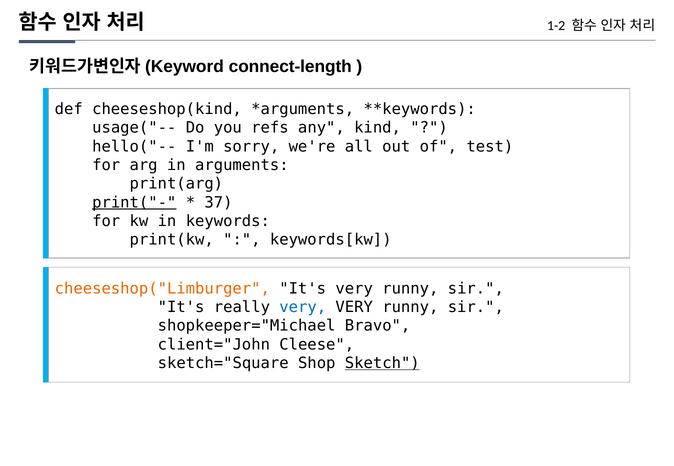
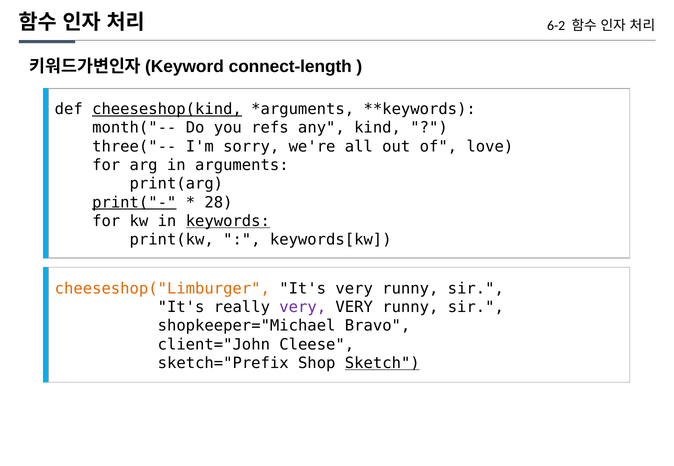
1-2: 1-2 -> 6-2 (556, 26)
cheeseshop(kind underline: none -> present (167, 109)
usage("--: usage("-- -> month("-- (134, 128)
hello("--: hello("-- -> three("-- (134, 147)
test: test -> love (490, 147)
37: 37 -> 28 (218, 203)
keywords underline: none -> present (228, 221)
very colour: blue -> purple (303, 308)
sketch="Square: sketch="Square -> sketch="Prefix (223, 364)
